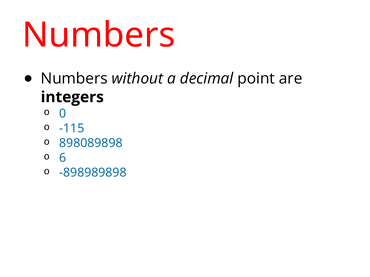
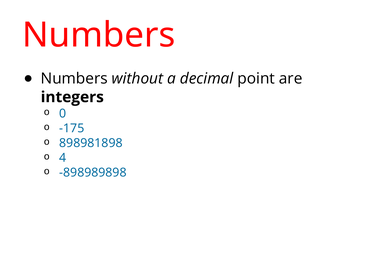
-115: -115 -> -175 (72, 129)
898089898: 898089898 -> 898981898 (91, 143)
6: 6 -> 4 (63, 158)
